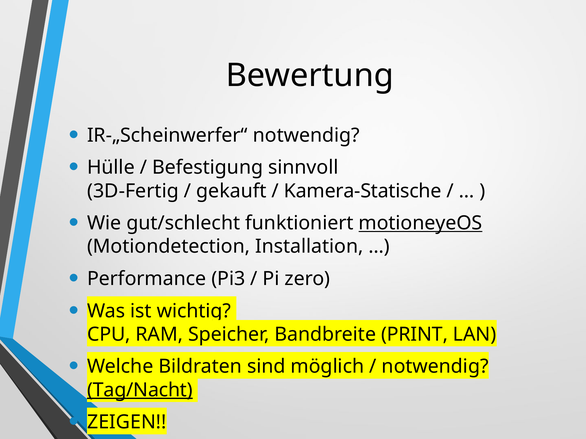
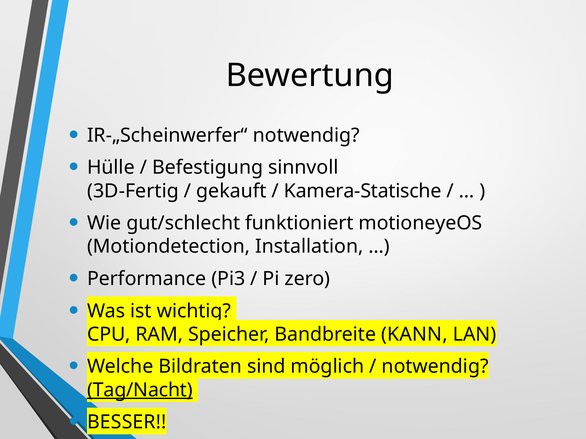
motioneyeOS underline: present -> none (420, 223)
PRINT: PRINT -> KANN (414, 335)
ZEIGEN: ZEIGEN -> BESSER (127, 423)
